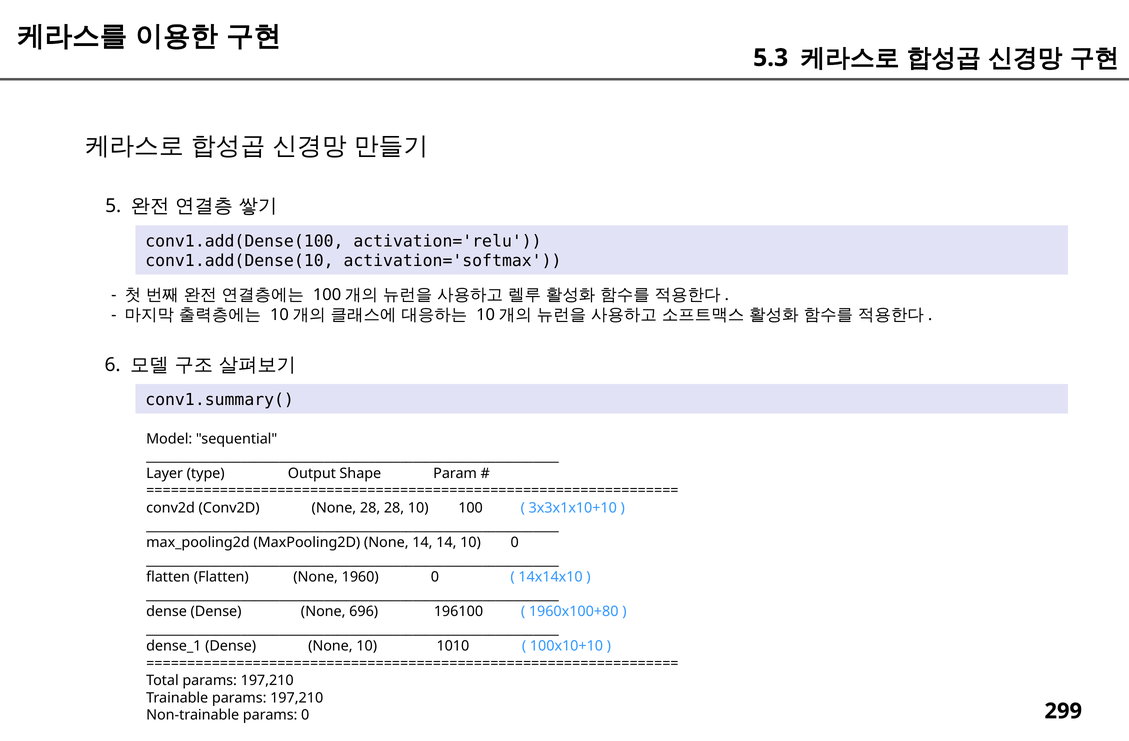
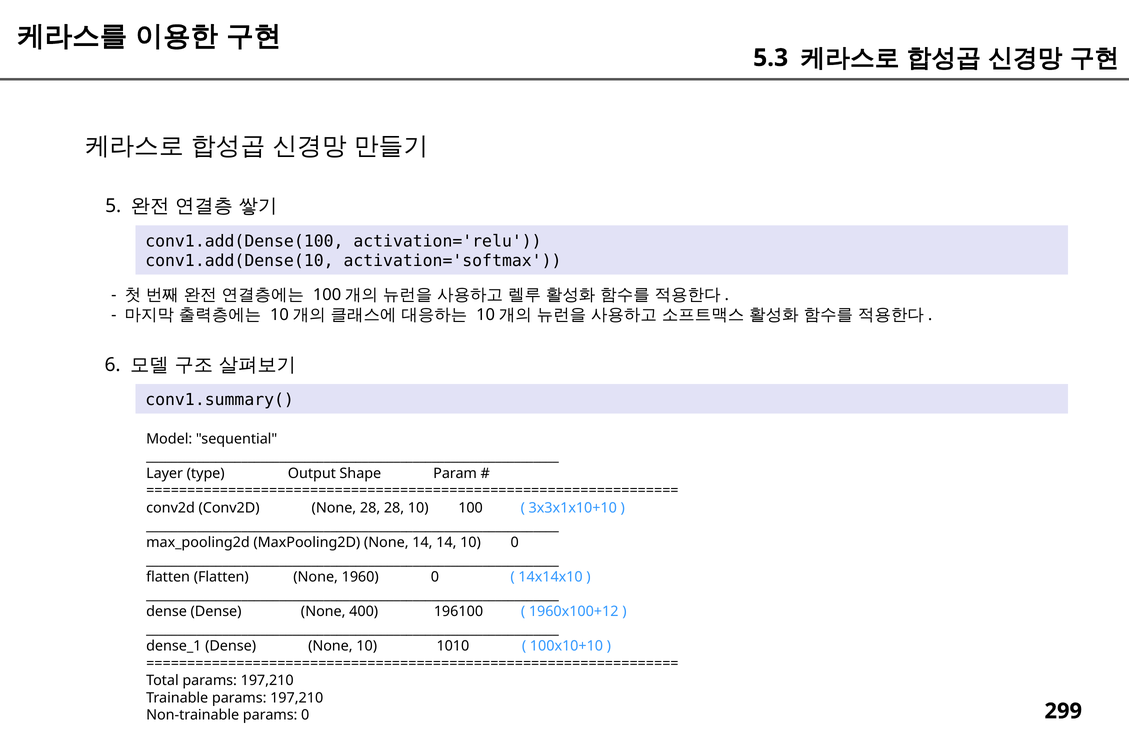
696: 696 -> 400 (364, 612)
1960x100+80: 1960x100+80 -> 1960x100+12 (574, 612)
